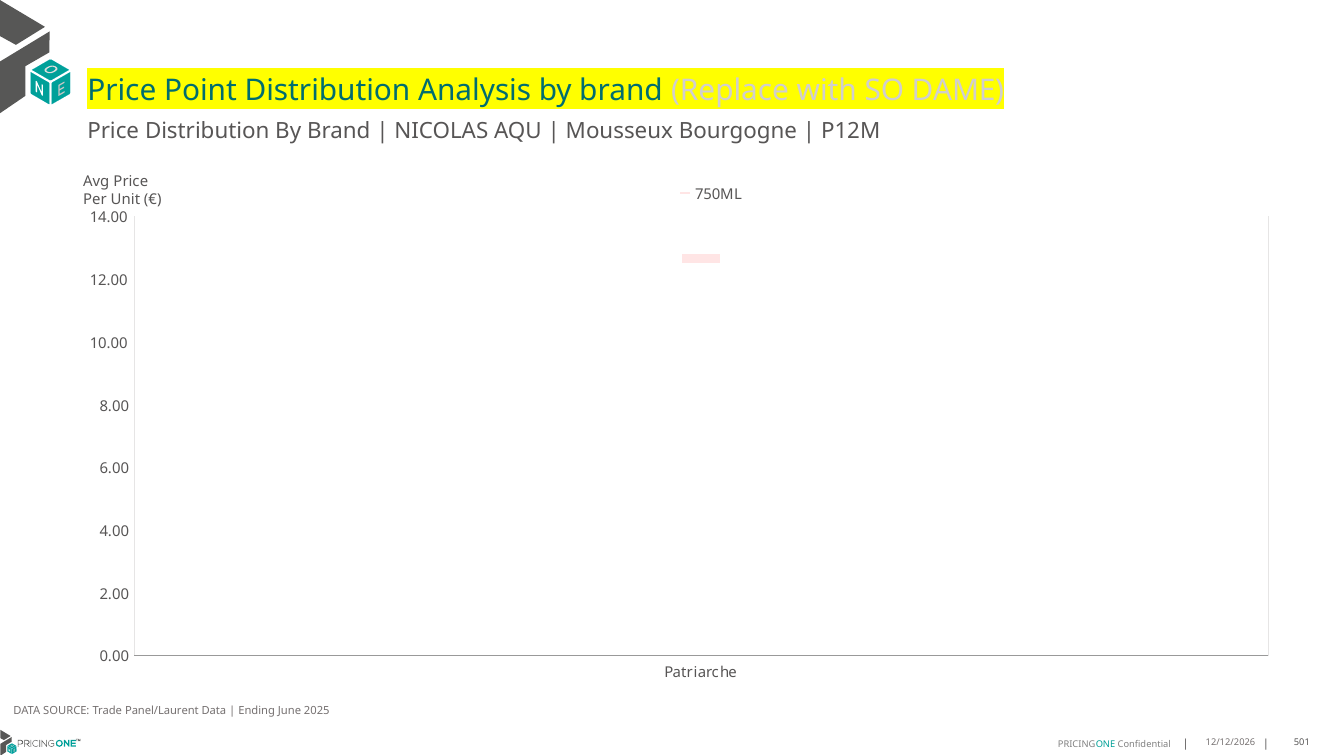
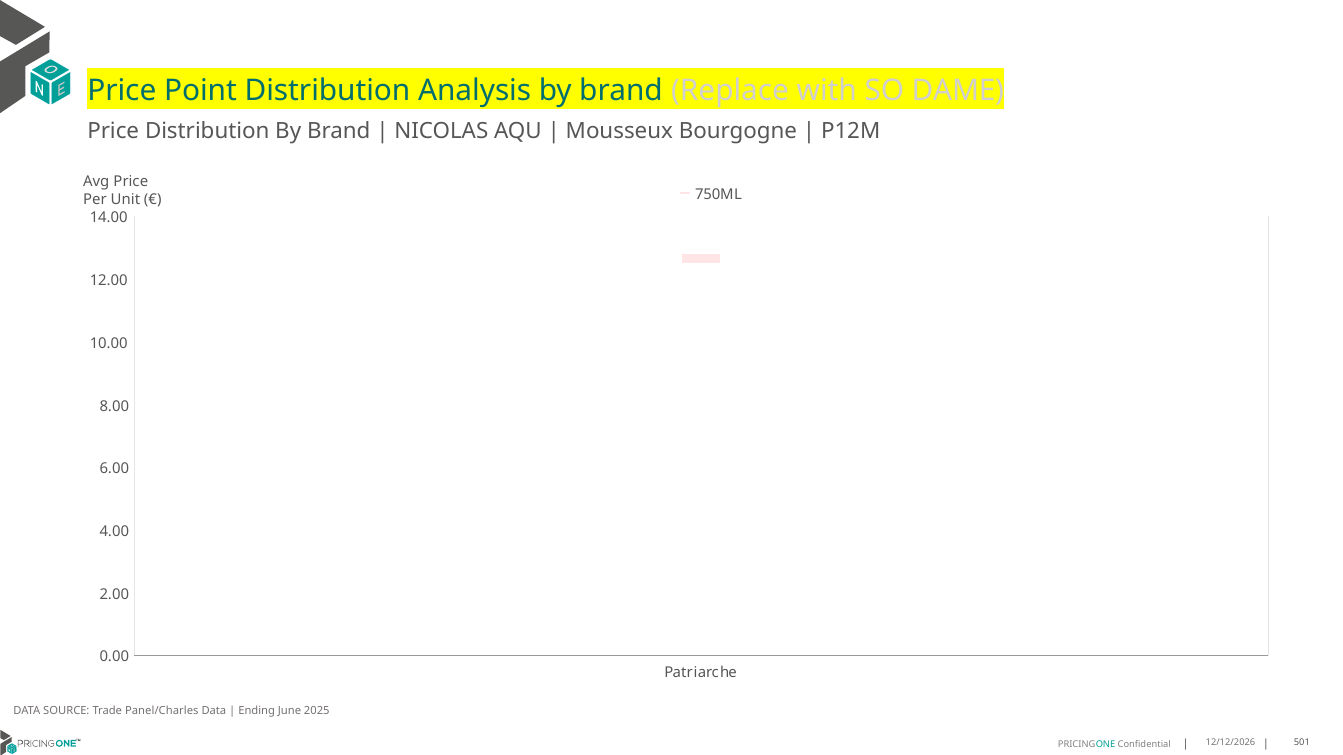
Panel/Laurent: Panel/Laurent -> Panel/Charles (162, 712)
